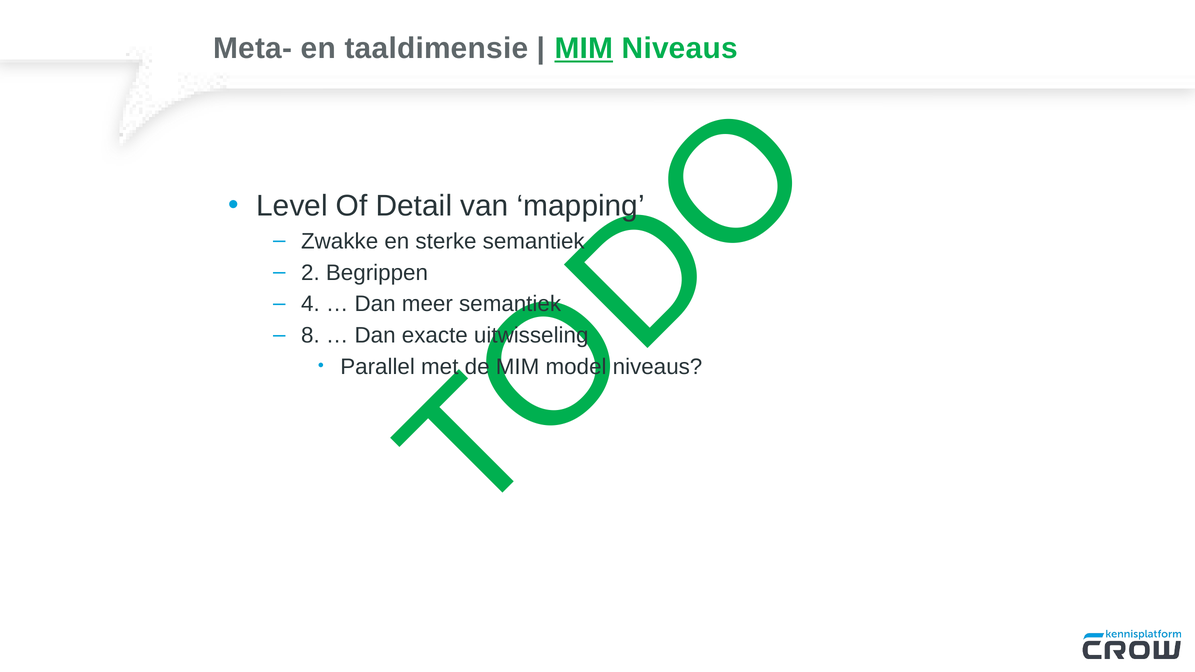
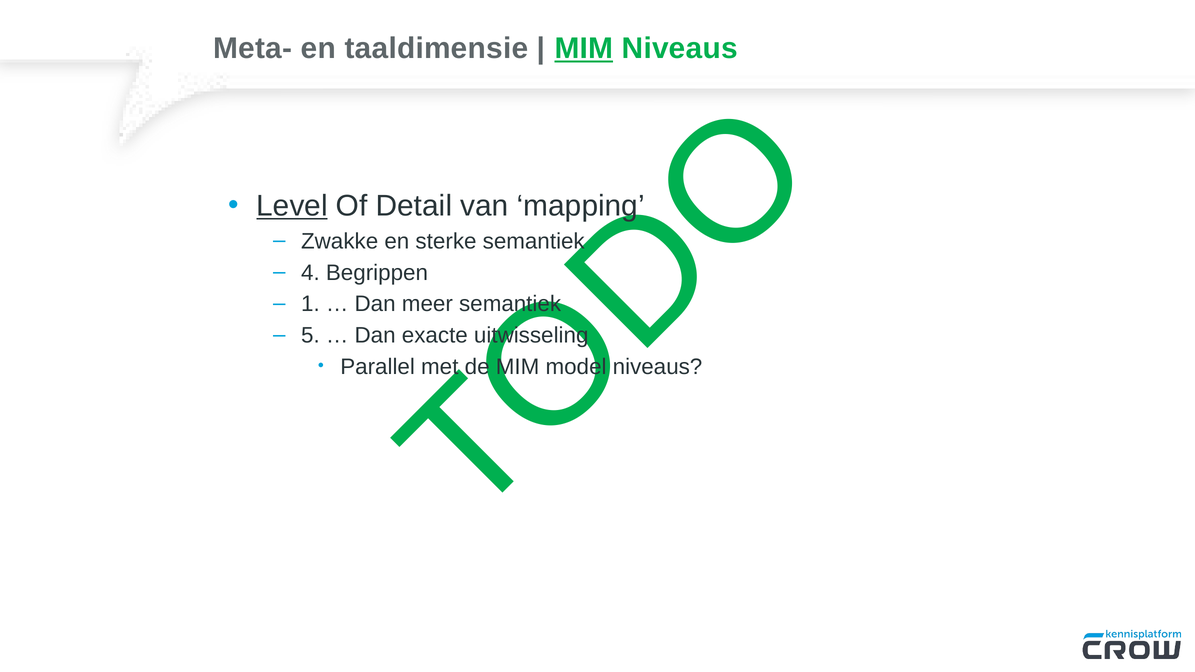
Level underline: none -> present (292, 206)
2: 2 -> 4 (310, 273)
4: 4 -> 1 (310, 304)
8: 8 -> 5 (310, 335)
